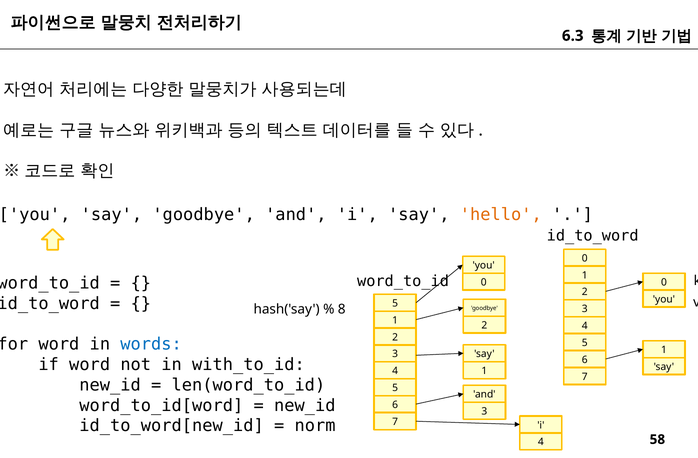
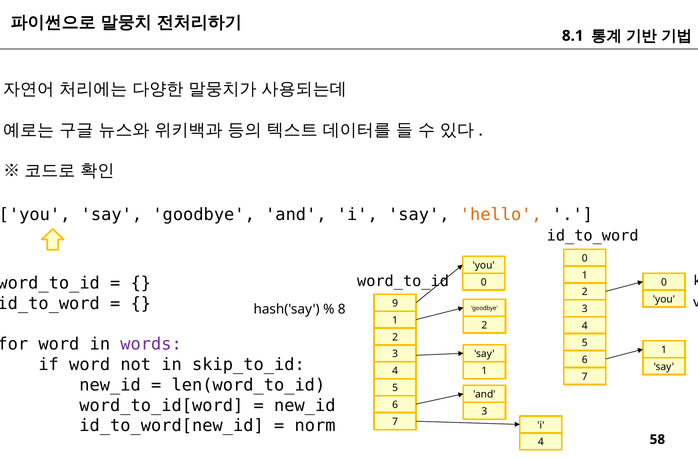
6.3: 6.3 -> 8.1 (573, 36)
8 5: 5 -> 9 (395, 304)
words colour: blue -> purple (151, 345)
with_to_id: with_to_id -> skip_to_id (248, 365)
